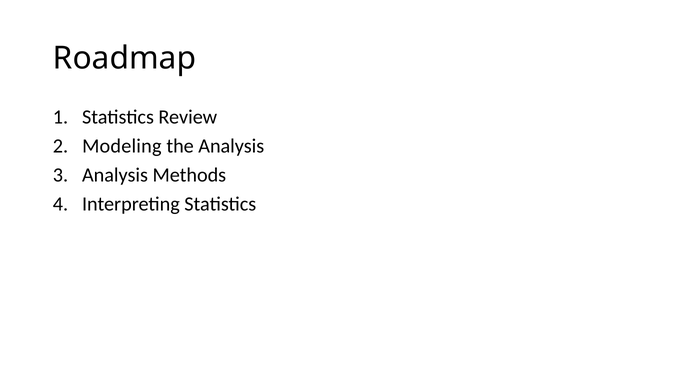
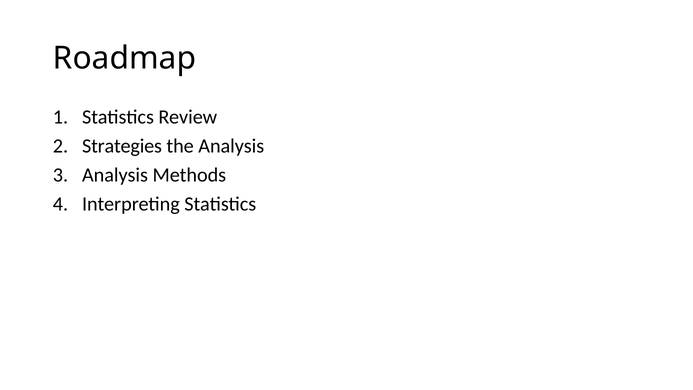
Modeling: Modeling -> Strategies (122, 146)
